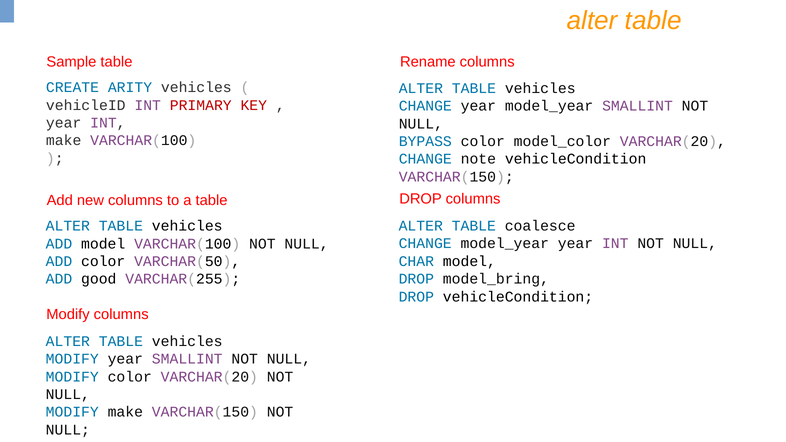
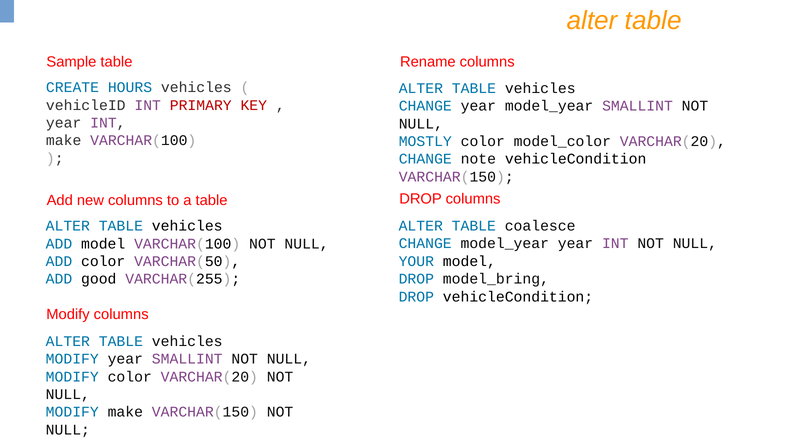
ARITY: ARITY -> HOURS (130, 88)
BYPASS: BYPASS -> MOSTLY (425, 141)
CHAR: CHAR -> YOUR (416, 261)
